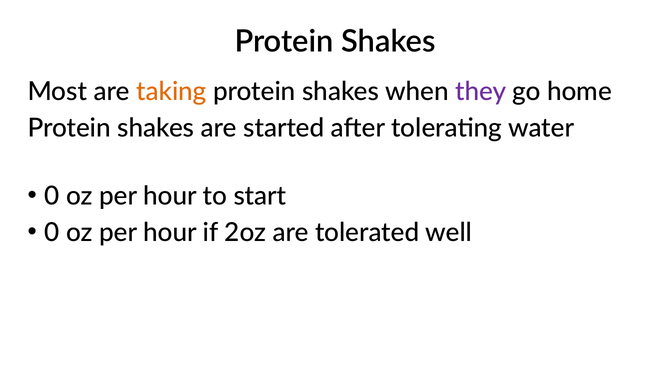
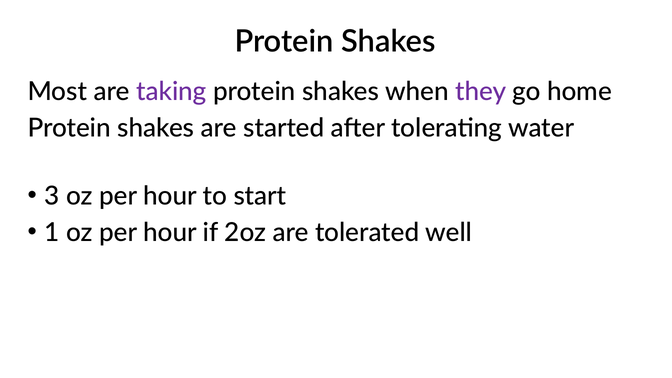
taking colour: orange -> purple (171, 91)
0: 0 -> 3 (52, 196)
0: 0 -> 1 (52, 233)
